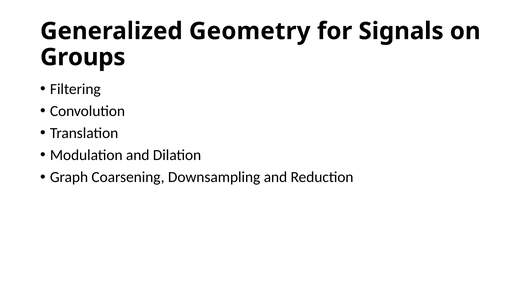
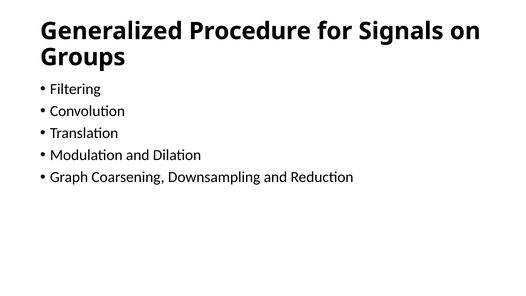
Geometry: Geometry -> Procedure (250, 31)
